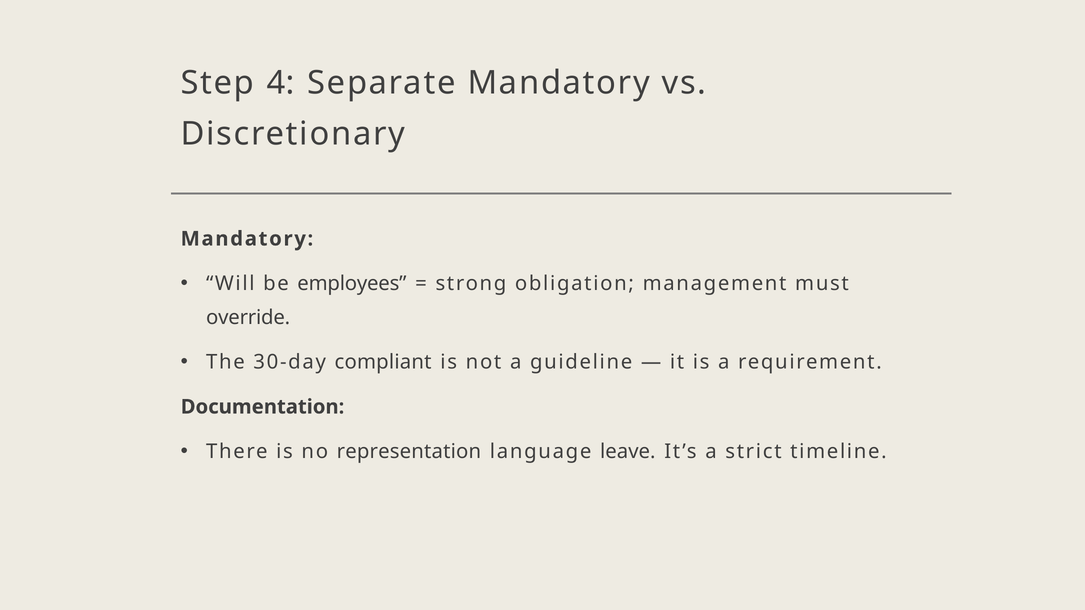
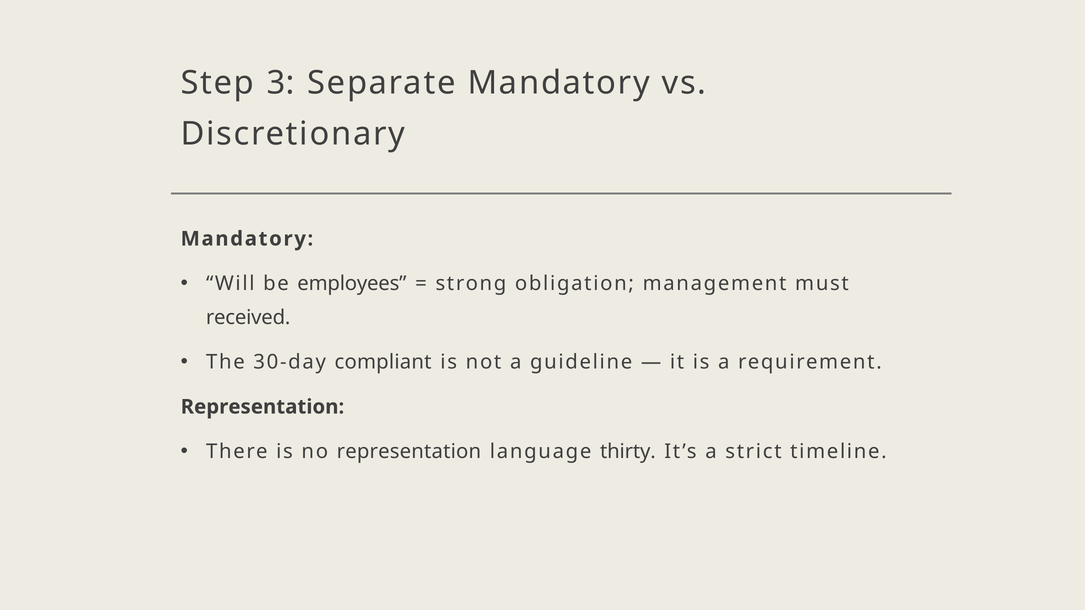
4: 4 -> 3 (280, 83)
override: override -> received (248, 318)
Documentation: Documentation -> Representation (262, 407)
leave: leave -> thirty (628, 452)
